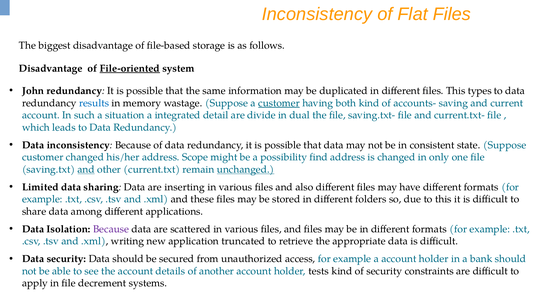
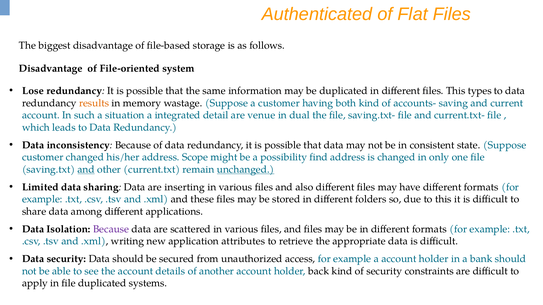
Inconsistency: Inconsistency -> Authenticated (317, 14)
File-oriented underline: present -> none (130, 69)
John: John -> Lose (33, 91)
results colour: blue -> orange (94, 103)
customer underline: present -> none (279, 103)
divide: divide -> venue (261, 115)
truncated: truncated -> attributes (243, 242)
tests: tests -> back (319, 271)
file decrement: decrement -> duplicated (102, 284)
